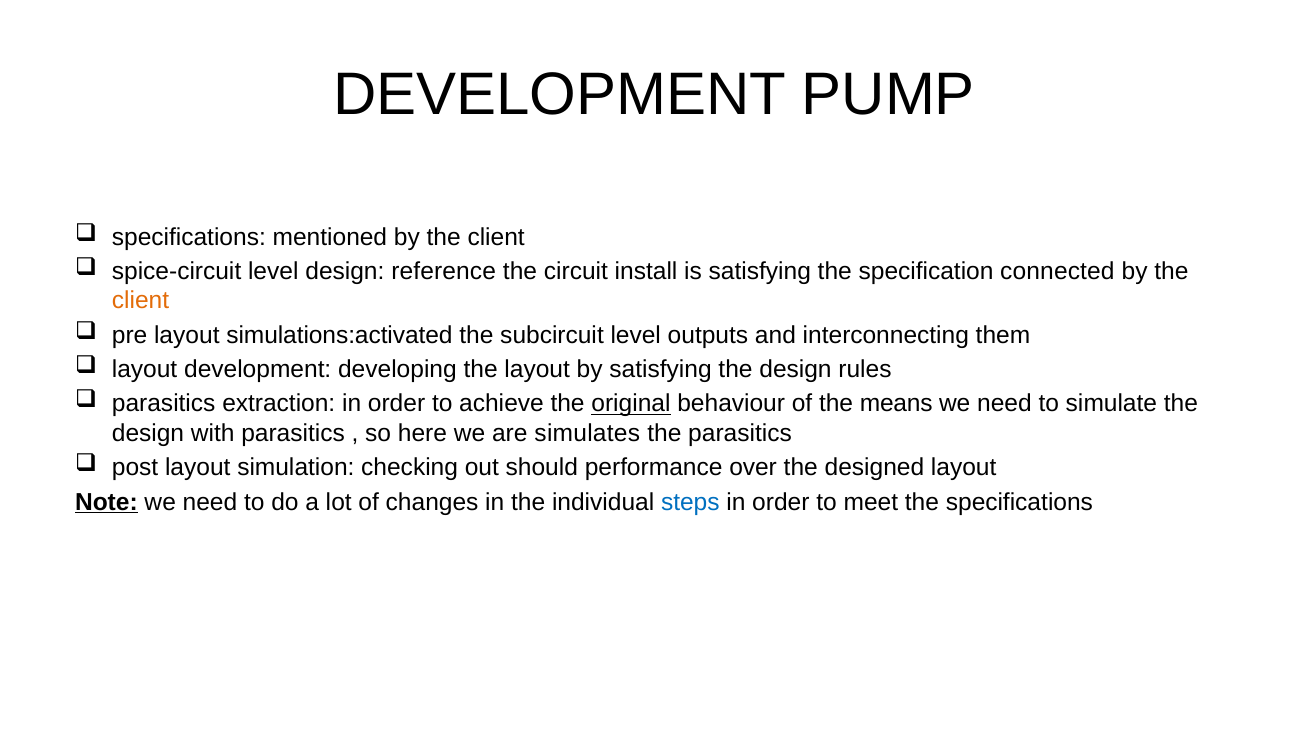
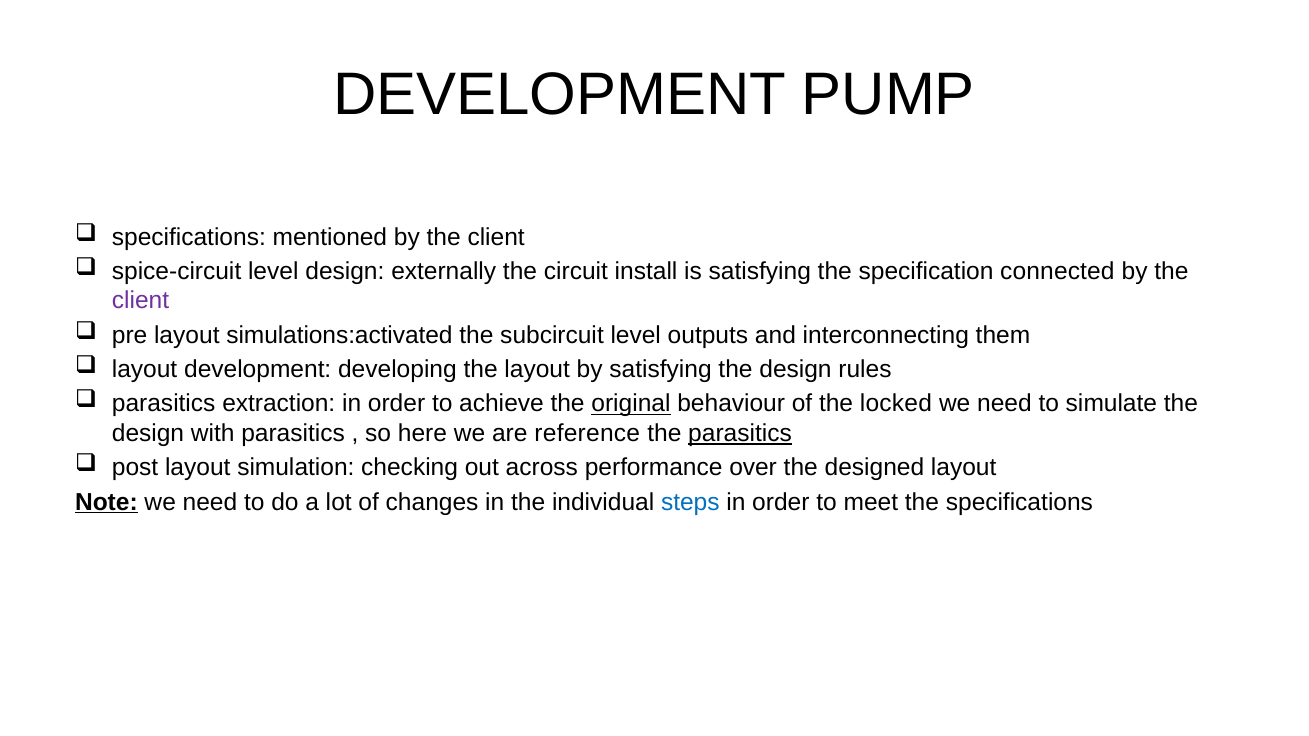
reference: reference -> externally (444, 271)
client colour: orange -> purple (141, 301)
means: means -> locked (896, 404)
simulates: simulates -> reference (587, 433)
parasitics underline: none -> present (740, 433)
should: should -> across (542, 468)
